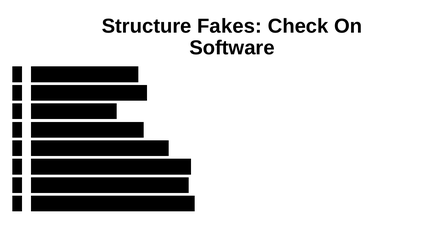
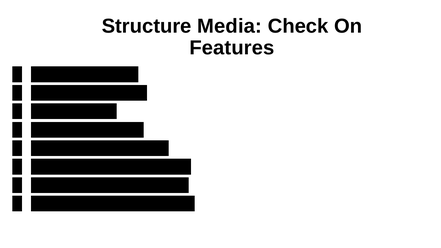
Fakes: Fakes -> Media (230, 26)
Software: Software -> Features (232, 48)
